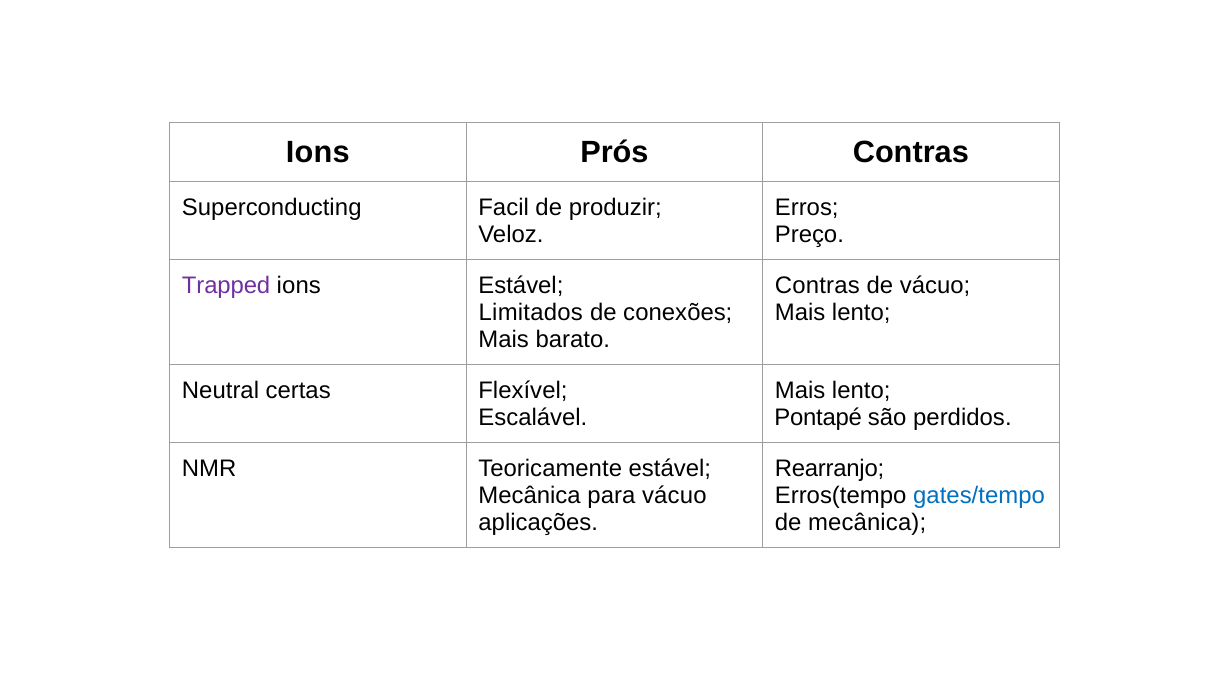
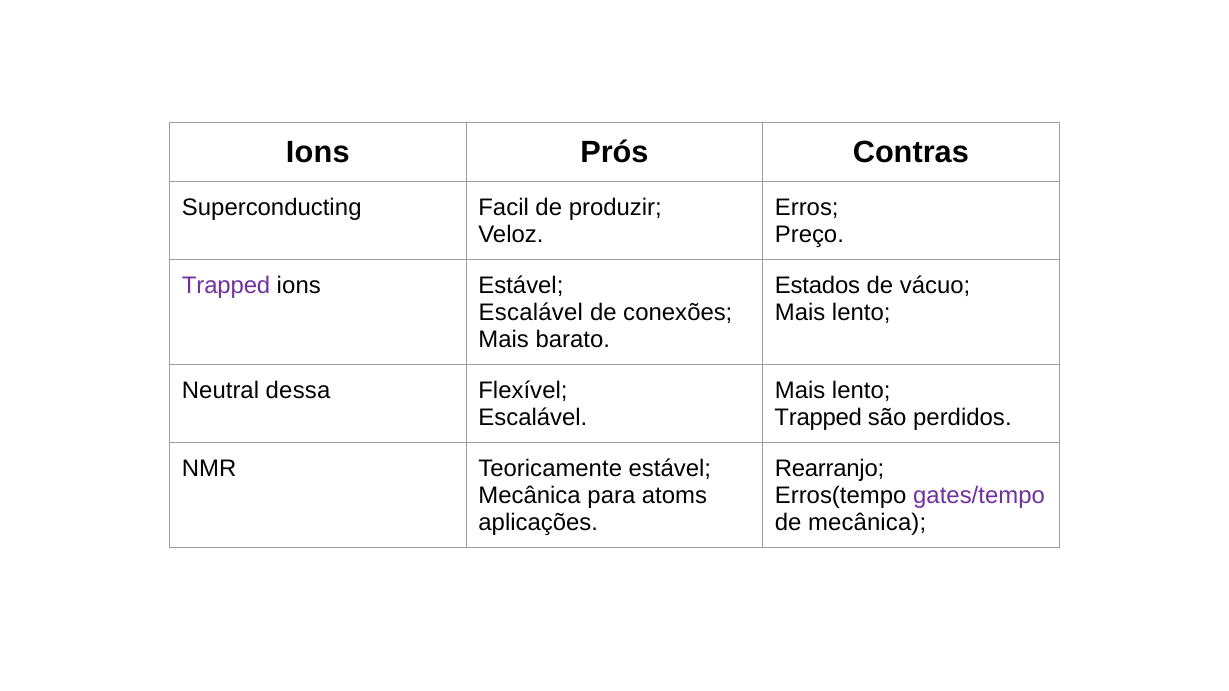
Contras: Contras -> Estados (818, 286)
Limitados: Limitados -> Escalável (531, 313)
certas: certas -> dessa (298, 391)
Pontapé: Pontapé -> Trapped (818, 418)
para vácuo: vácuo -> atoms (674, 496)
gates/tempo colour: blue -> purple (979, 496)
